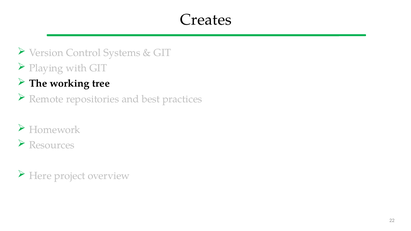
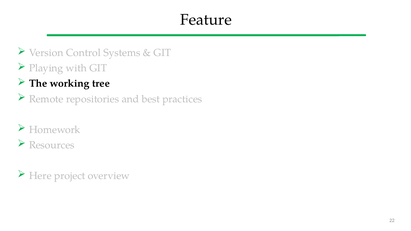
Creates: Creates -> Feature (206, 20)
